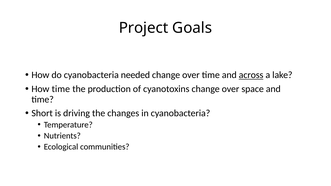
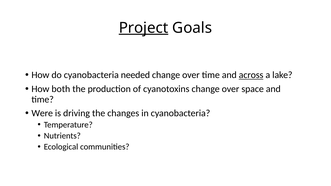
Project underline: none -> present (144, 28)
How time: time -> both (61, 89)
Short: Short -> Were (42, 113)
